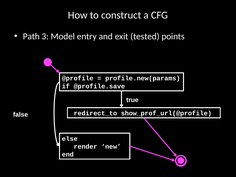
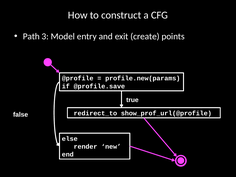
tested: tested -> create (145, 36)
